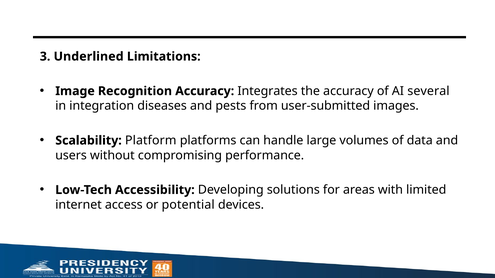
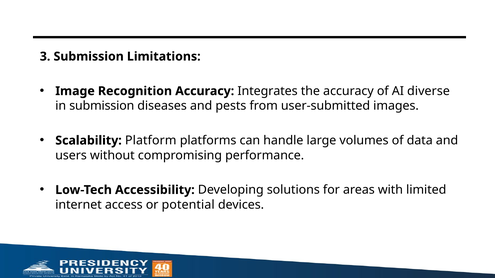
3 Underlined: Underlined -> Submission (89, 57)
several: several -> diverse (429, 91)
in integration: integration -> submission (102, 106)
